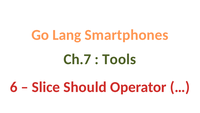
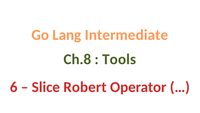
Smartphones: Smartphones -> Intermediate (126, 35)
Ch.7: Ch.7 -> Ch.8 (77, 59)
Should: Should -> Robert (85, 87)
